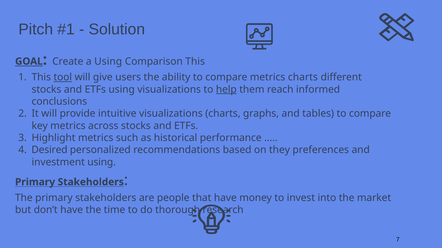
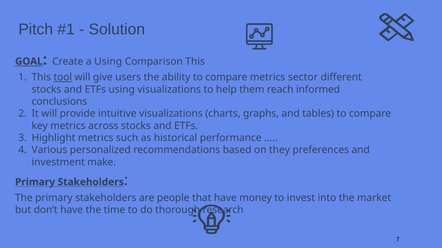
metrics charts: charts -> sector (303, 77)
help underline: present -> none (226, 90)
Desired: Desired -> Various (49, 150)
investment using: using -> make (102, 162)
